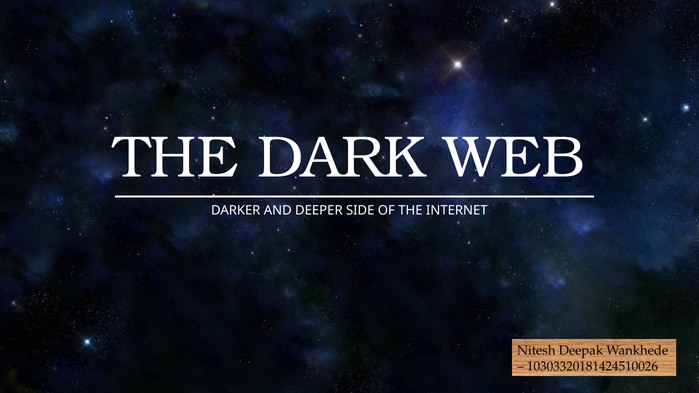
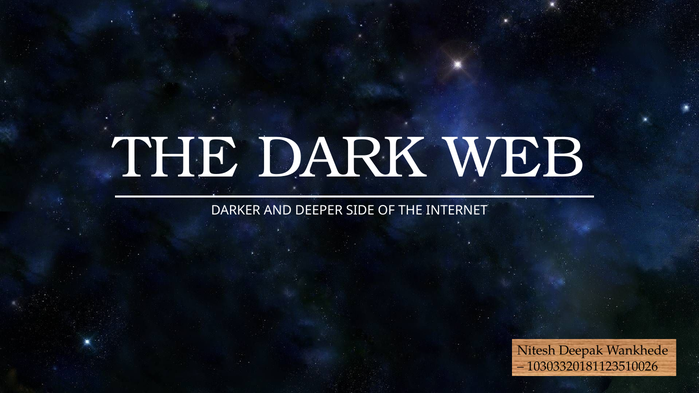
10303320181424510026: 10303320181424510026 -> 10303320181123510026 (592, 367)
